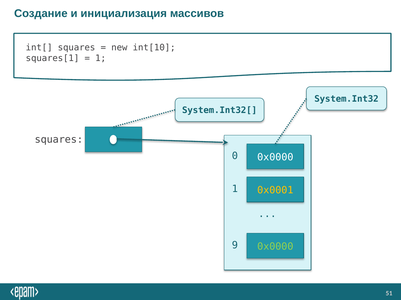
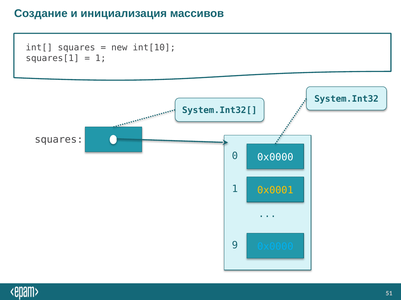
0x0000 colour: light green -> light blue (275, 247)
